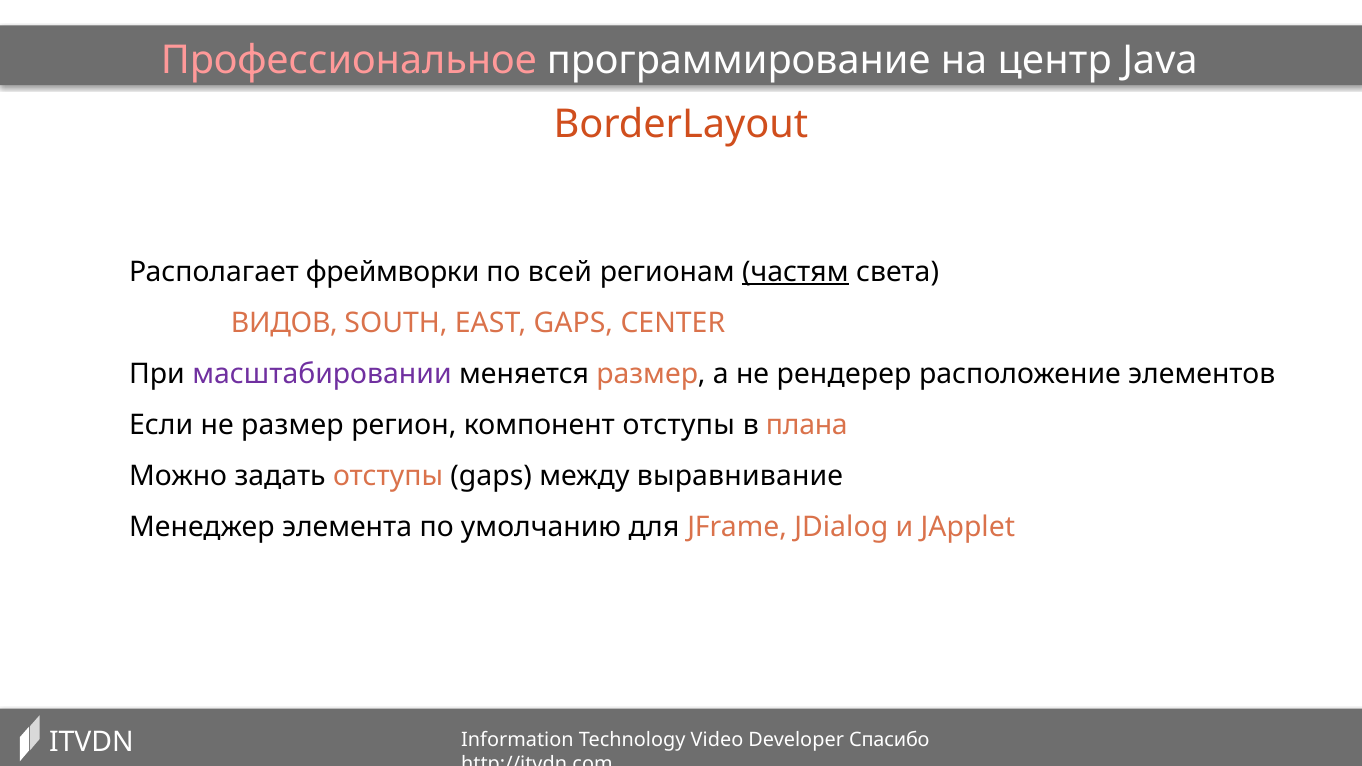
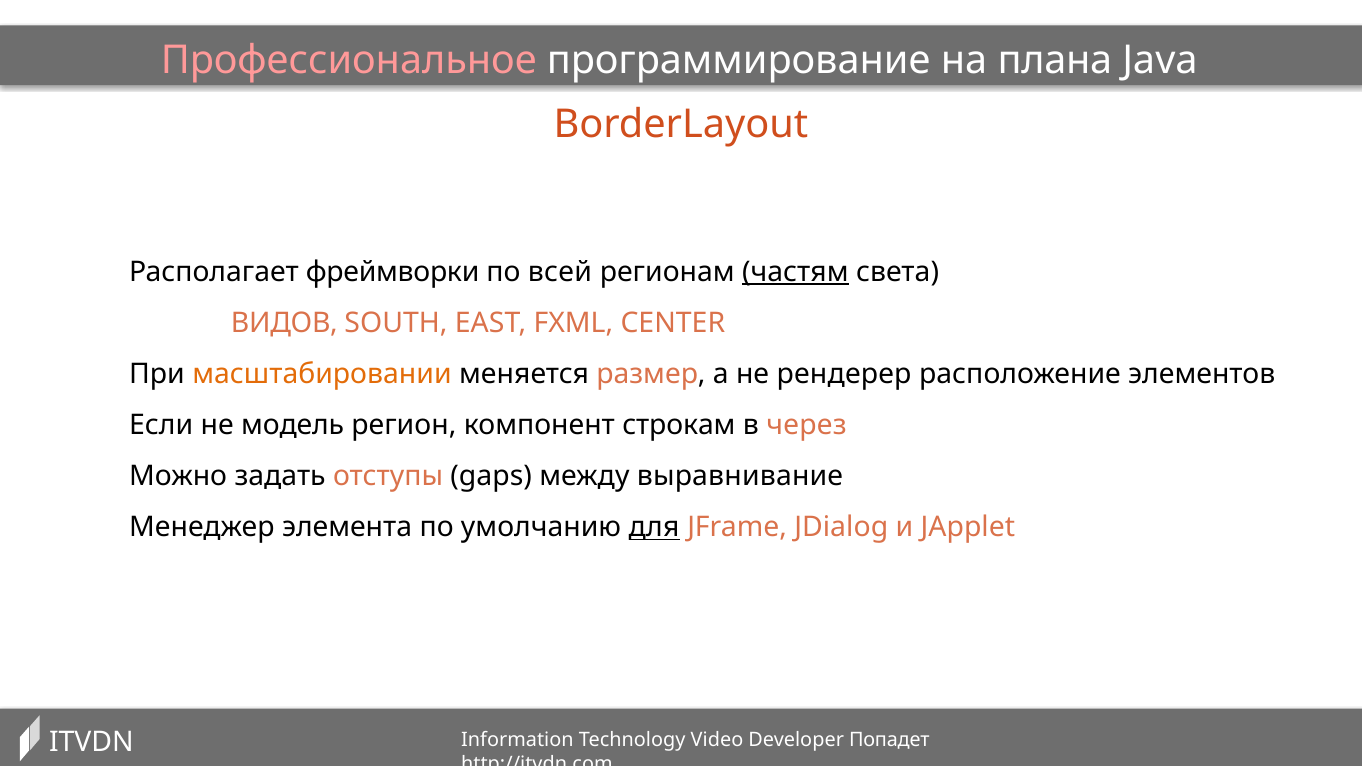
центр: центр -> плана (1055, 60)
EAST GAPS: GAPS -> FXML (573, 323)
масштабировании colour: purple -> orange (322, 374)
не размер: размер -> модель (293, 425)
компонент отступы: отступы -> строкам (679, 425)
плана: плана -> через (807, 425)
для underline: none -> present (654, 527)
Спасибо: Спасибо -> Попадет (889, 740)
